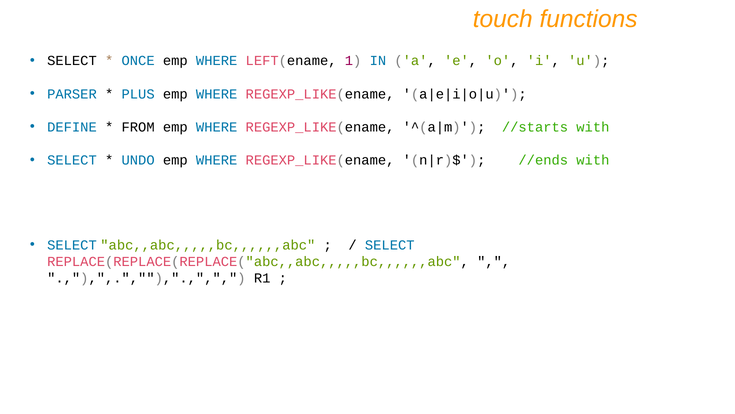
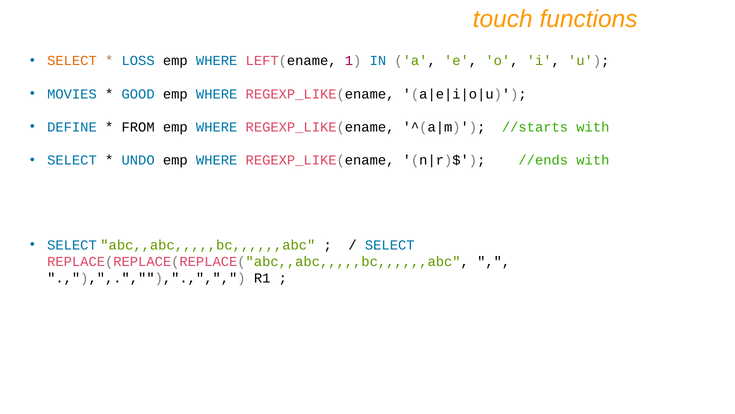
SELECT colour: black -> orange (72, 61)
ONCE: ONCE -> LOSS (138, 61)
PARSER: PARSER -> MOVIES (72, 94)
PLUS: PLUS -> GOOD (138, 94)
